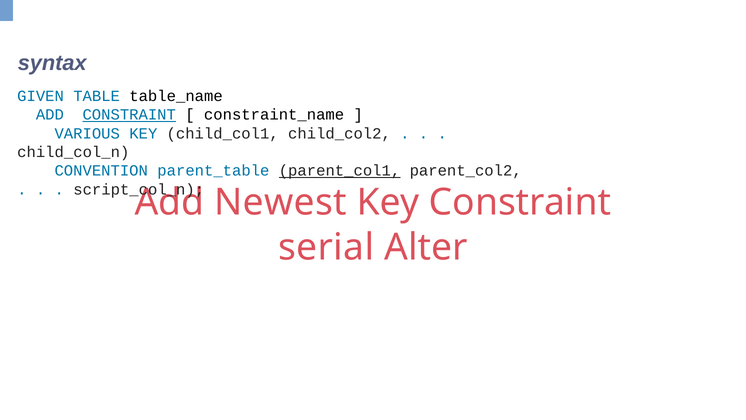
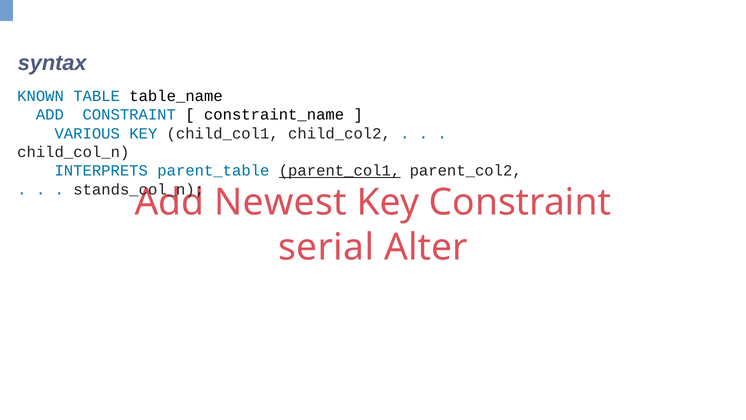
GIVEN: GIVEN -> KNOWN (41, 96)
CONSTRAINT underline: present -> none (129, 115)
CONVENTION: CONVENTION -> INTERPRETS (101, 171)
script_col_n: script_col_n -> stands_col_n (139, 189)
